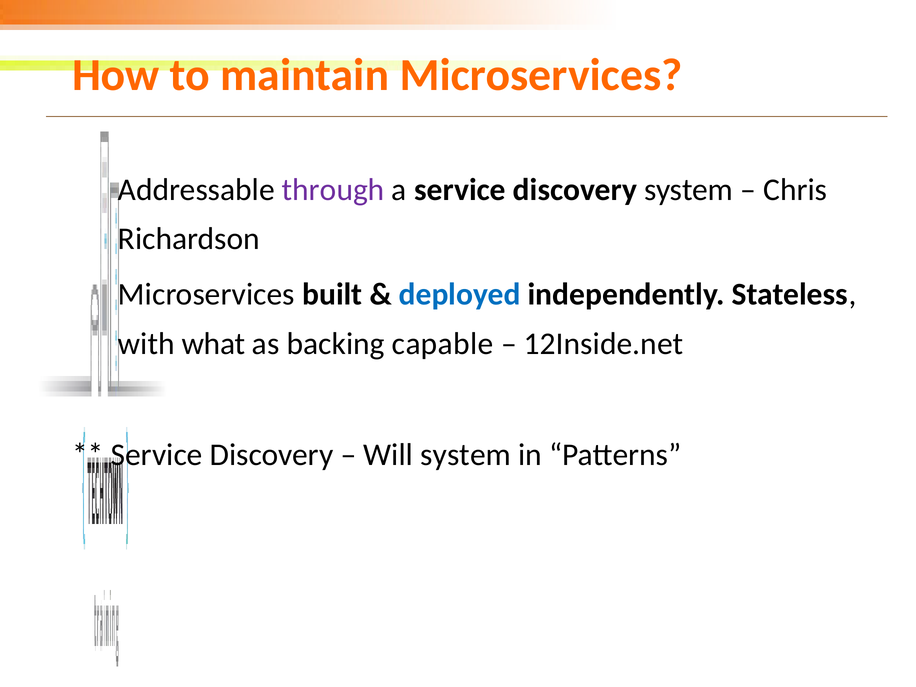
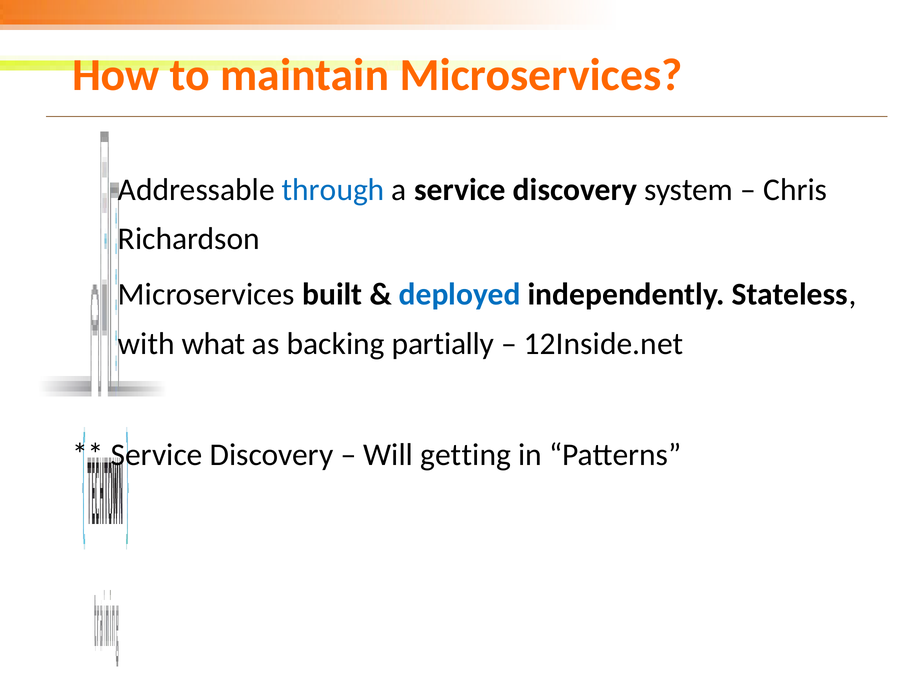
through colour: purple -> blue (333, 190)
capable: capable -> partially (443, 344)
Will system: system -> getting (466, 455)
